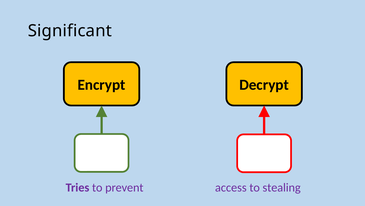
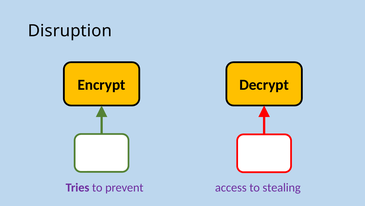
Significant: Significant -> Disruption (70, 31)
